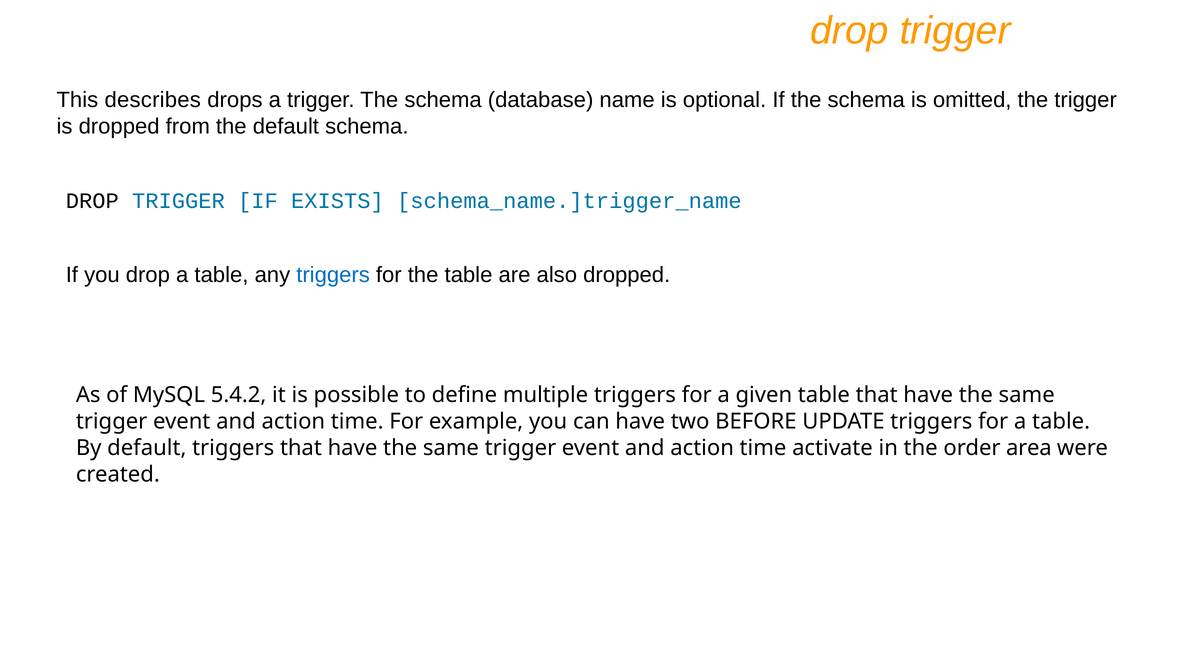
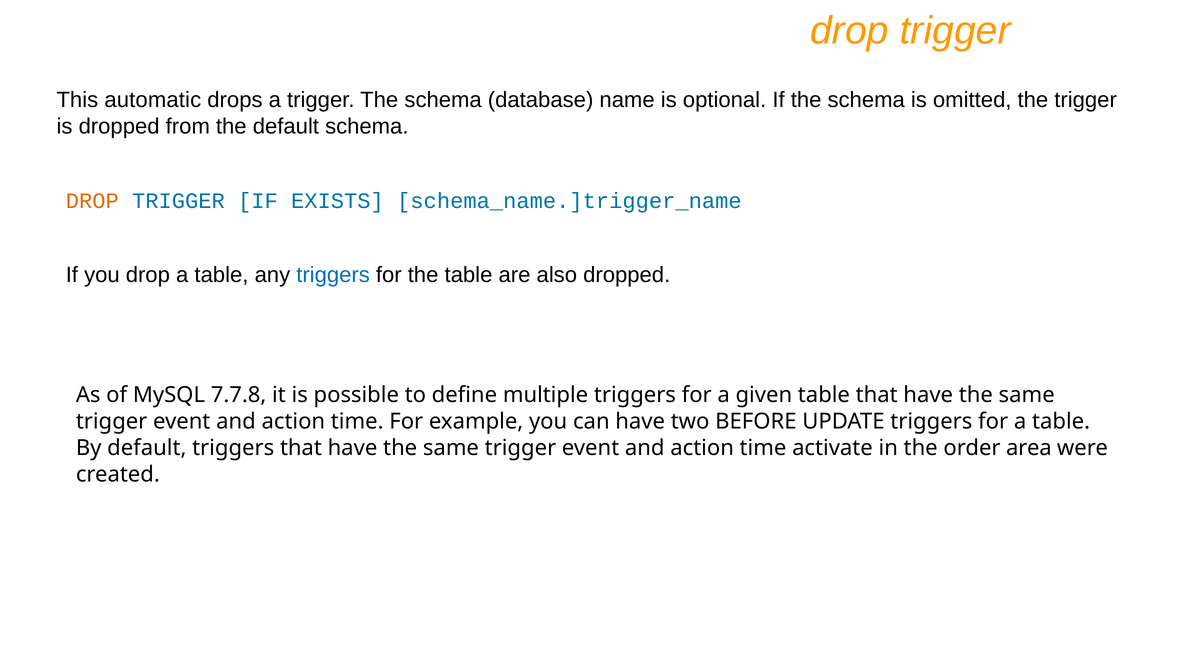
describes: describes -> automatic (153, 100)
DROP colour: black -> orange (92, 201)
5.4.2: 5.4.2 -> 7.7.8 (239, 395)
